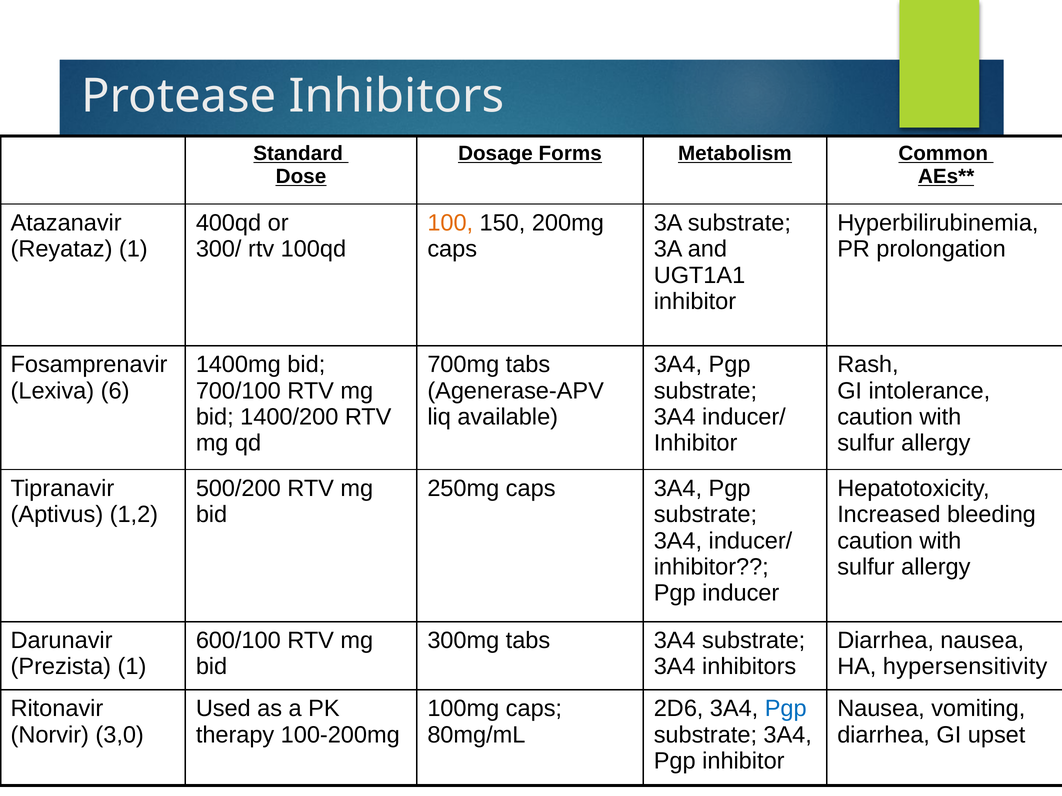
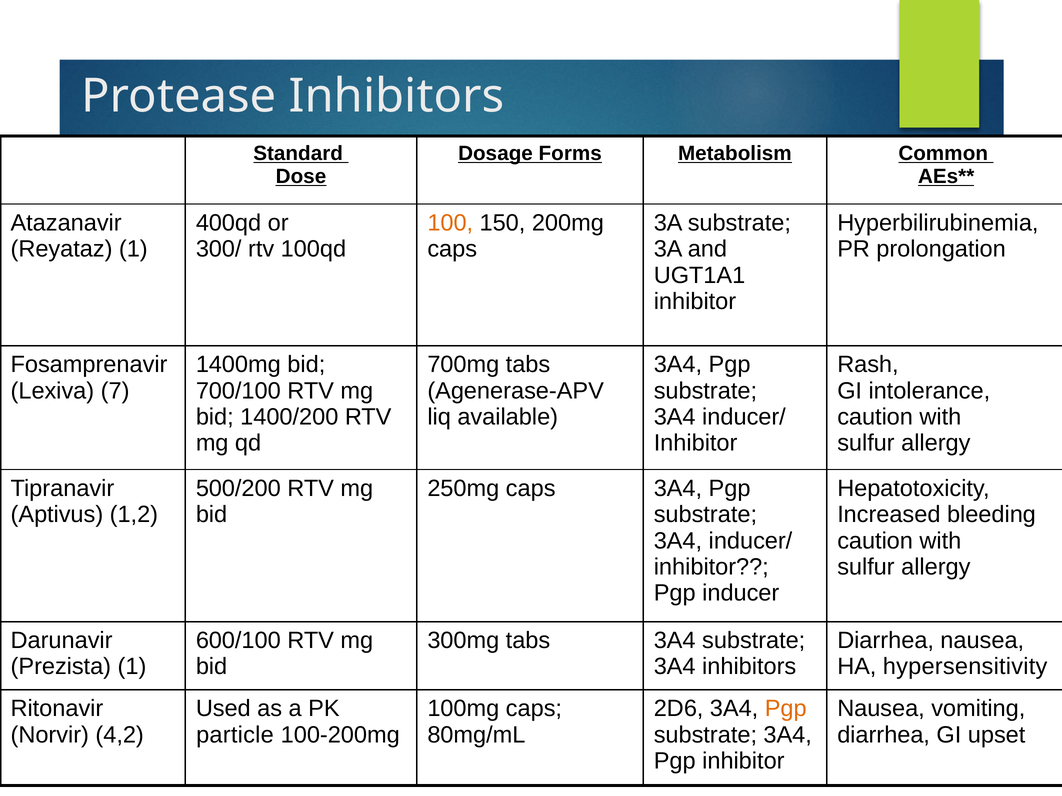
6: 6 -> 7 (115, 391)
Pgp colour: blue -> orange (786, 709)
3,0: 3,0 -> 4,2 (120, 735)
therapy: therapy -> particle (235, 735)
